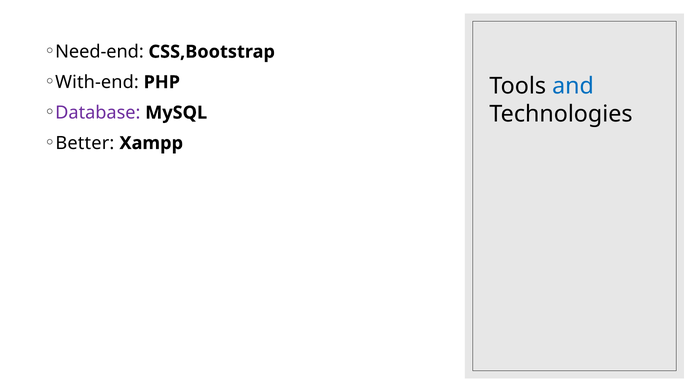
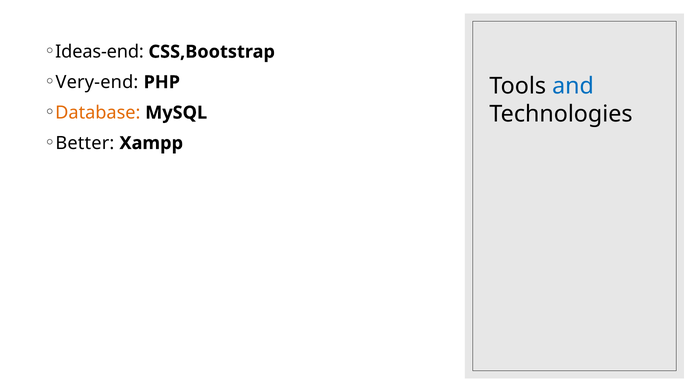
Need-end: Need-end -> Ideas-end (100, 52)
With-end: With-end -> Very-end (97, 82)
Database colour: purple -> orange (98, 113)
